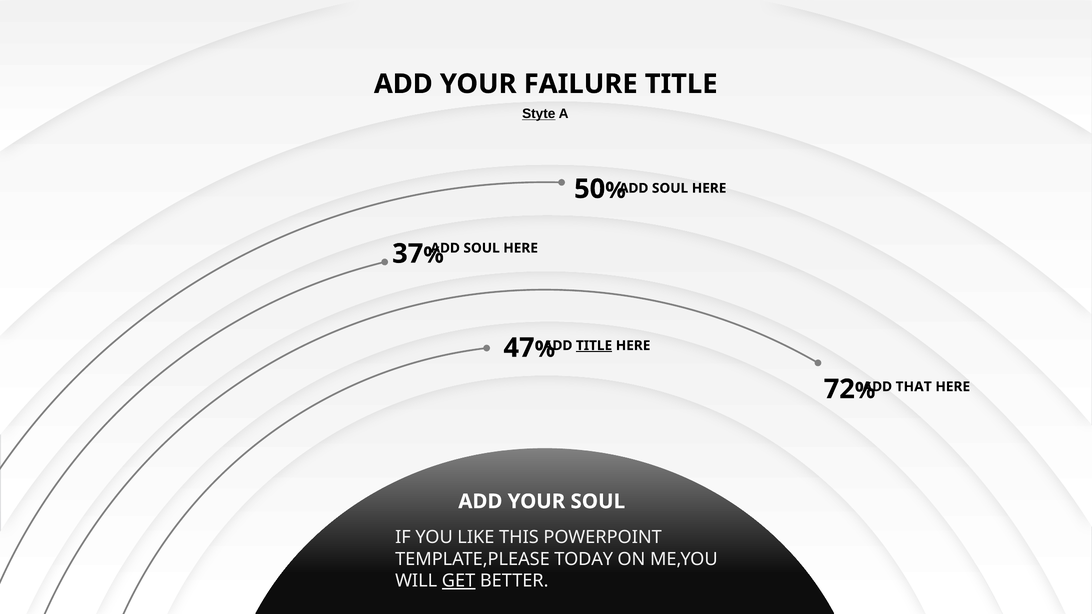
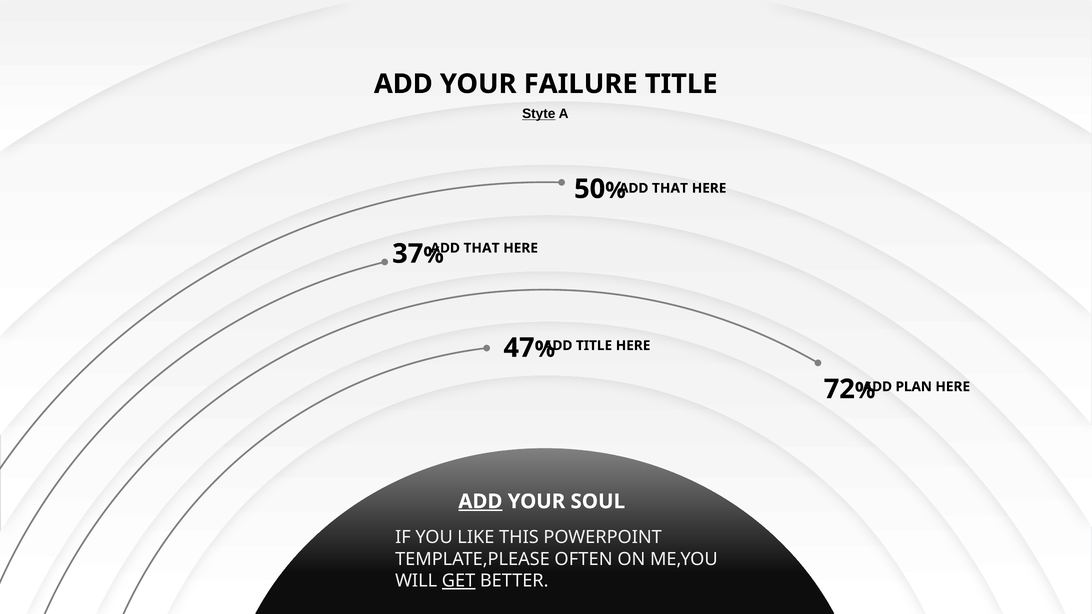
SOUL: SOUL -> THAT (670, 188)
ADD SOUL: SOUL -> THAT (482, 248)
TITLE underline: present -> none (594, 346)
THAT: THAT -> PLAN (914, 387)
ADD underline: none -> present (480, 502)
TODAY: TODAY -> OFTEN (584, 559)
